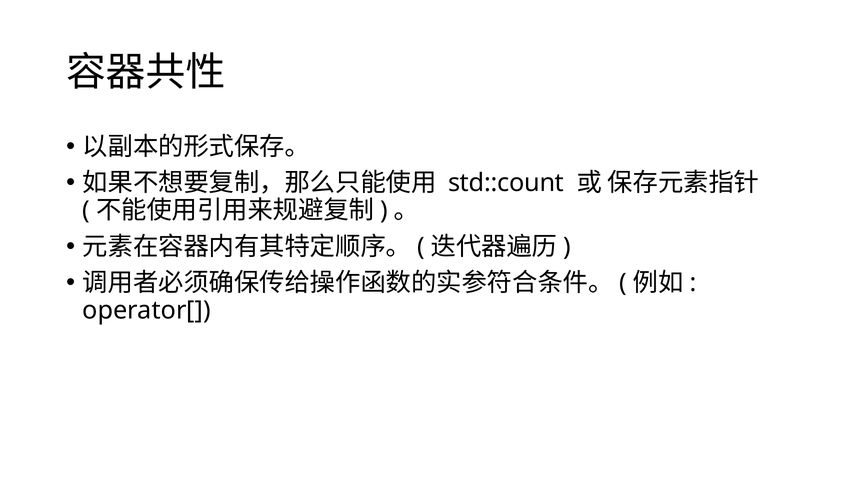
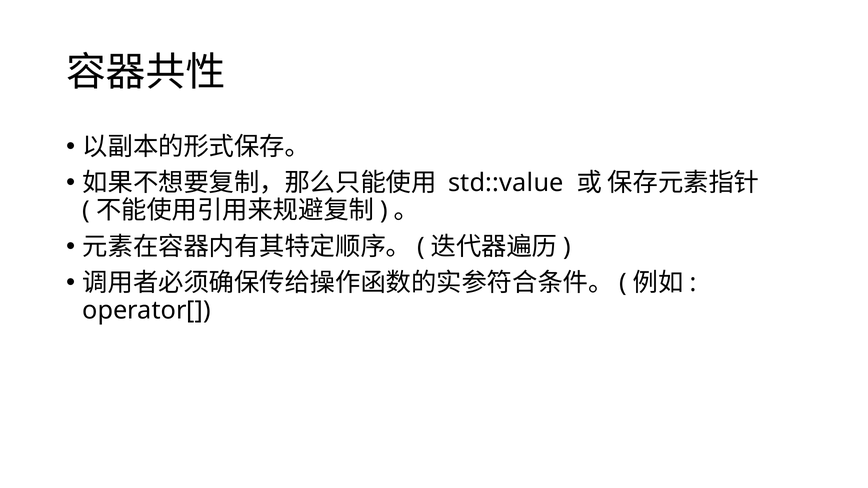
std::count: std::count -> std::value (506, 183)
